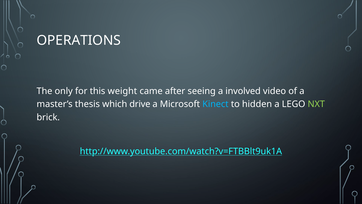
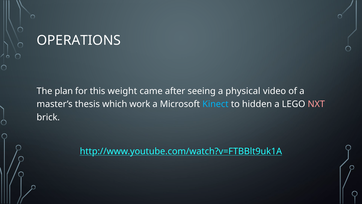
only: only -> plan (64, 91)
involved: involved -> physical (243, 91)
drive: drive -> work (140, 104)
NXT colour: light green -> pink (316, 104)
